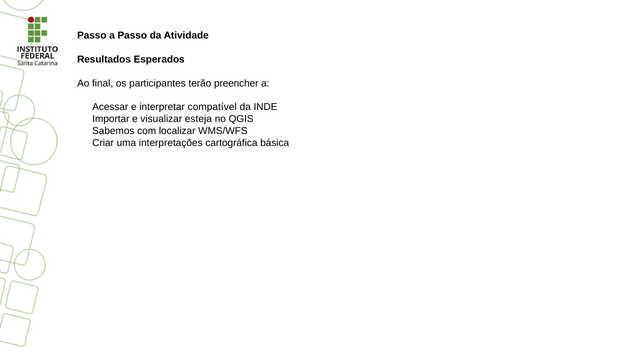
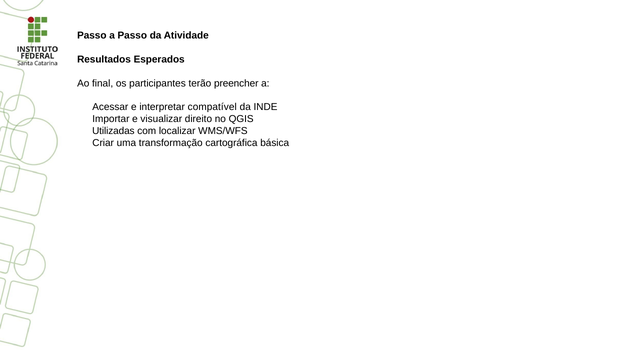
esteja: esteja -> direito (198, 119)
Sabemos: Sabemos -> Utilizadas (113, 131)
interpretações: interpretações -> transformação (171, 143)
